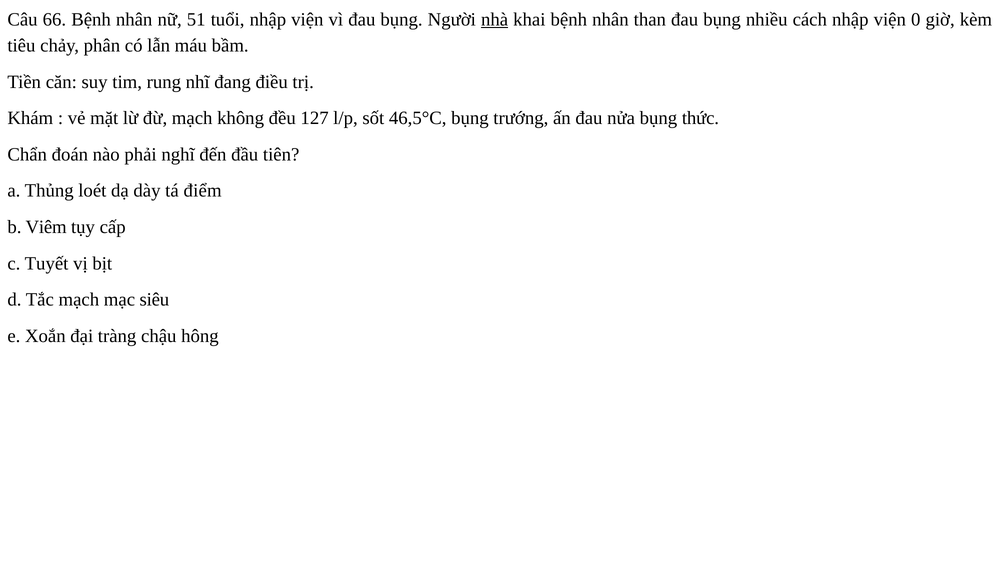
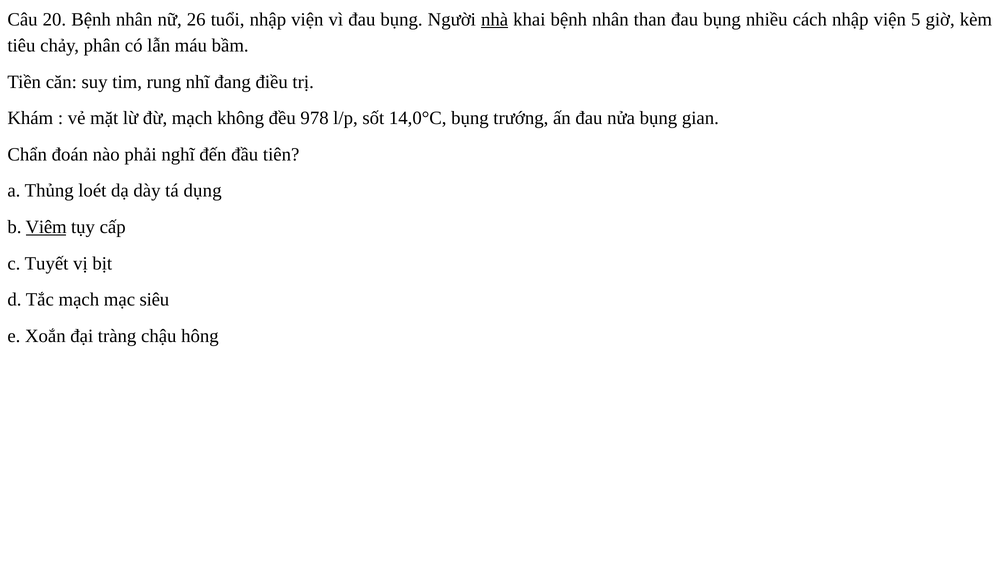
66: 66 -> 20 (54, 20)
51: 51 -> 26 (196, 20)
0: 0 -> 5 (916, 20)
127: 127 -> 978 (315, 118)
46,5°C: 46,5°C -> 14,0°C (418, 118)
thức: thức -> gian (700, 118)
điểm: điểm -> dụng (203, 191)
Viêm underline: none -> present (46, 227)
